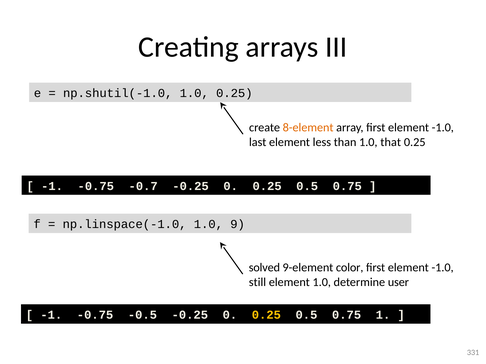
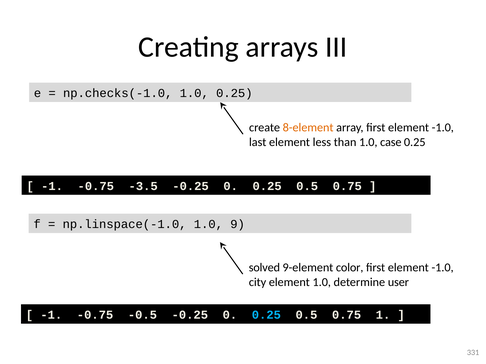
np.shutil(-1.0: np.shutil(-1.0 -> np.checks(-1.0 (118, 93)
that: that -> case (391, 142)
-0.7: -0.7 -> -3.5 (143, 186)
still: still -> city (258, 282)
0.25 colour: yellow -> light blue (266, 315)
